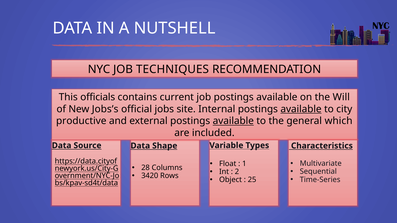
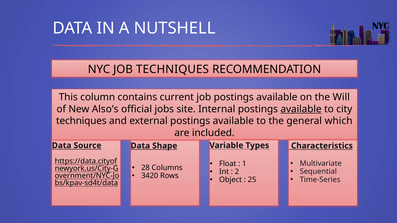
officials: officials -> column (98, 97)
Jobs’s: Jobs’s -> Also’s (105, 109)
productive: productive -> techniques (81, 121)
available underline: present -> none (233, 121)
